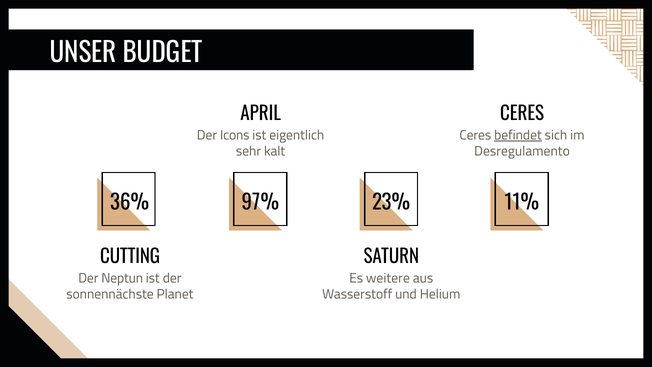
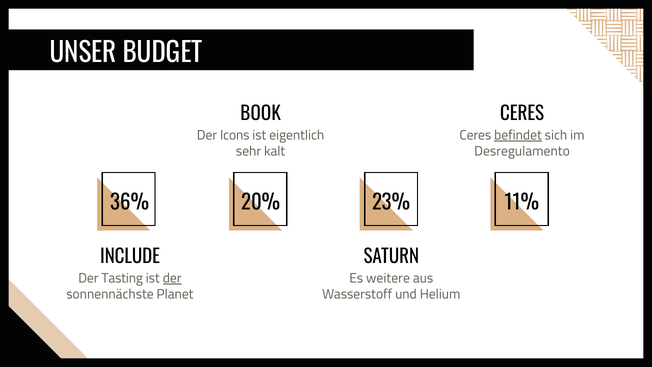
APRIL: APRIL -> BOOK (261, 114)
97%: 97% -> 20% (261, 203)
CUTTING: CUTTING -> INCLUDE (130, 257)
Neptun: Neptun -> Tasting (122, 278)
der underline: none -> present (172, 278)
